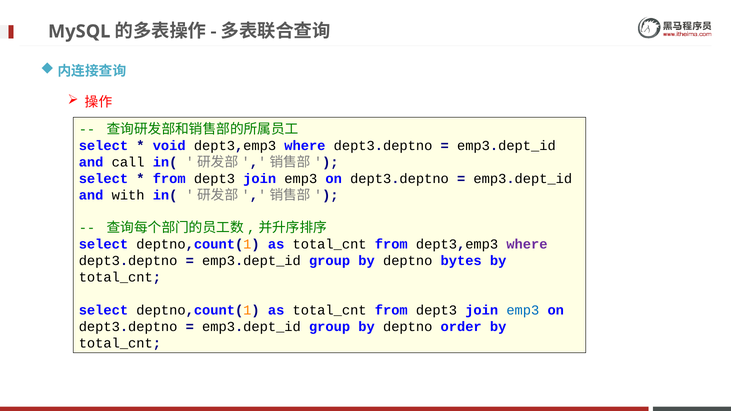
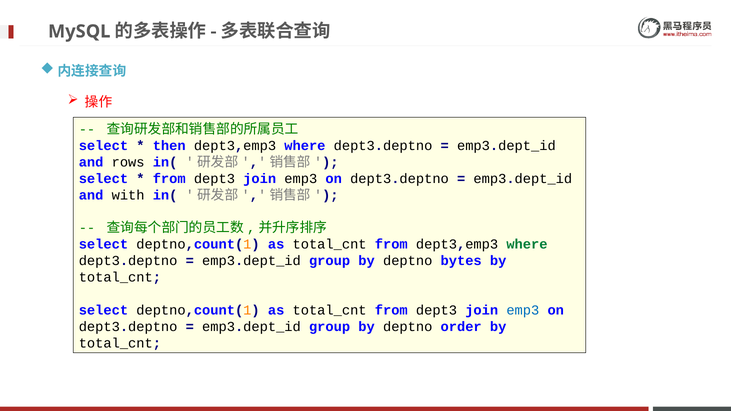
void: void -> then (169, 146)
call: call -> rows (128, 162)
where colour: purple -> green (527, 244)
